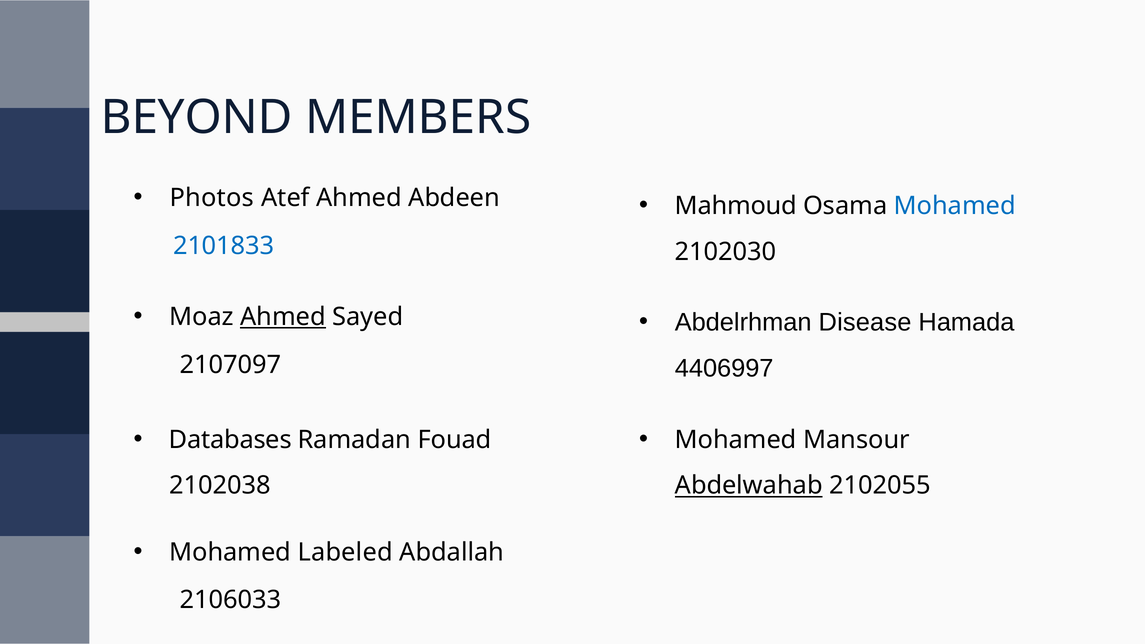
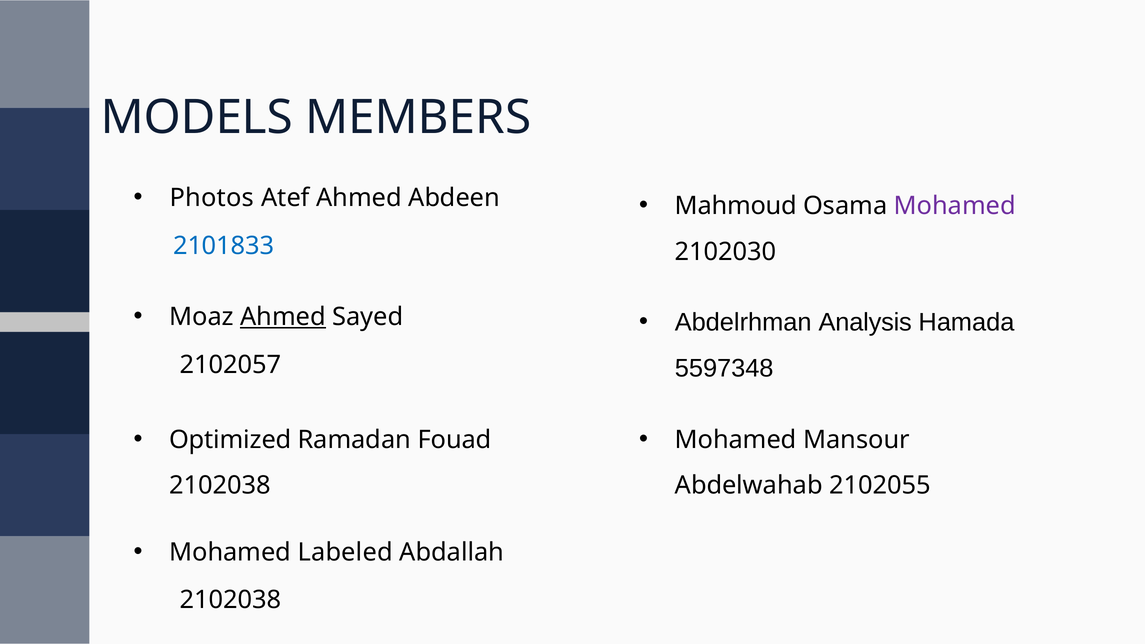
BEYOND: BEYOND -> MODELS (197, 118)
Mohamed colour: blue -> purple (955, 206)
Disease: Disease -> Analysis (865, 322)
4406997: 4406997 -> 5597348 (724, 368)
2107097: 2107097 -> 2102057 (230, 365)
Databases: Databases -> Optimized (230, 440)
Abdelwahab underline: present -> none (749, 486)
2106033: 2106033 -> 2102038 (230, 600)
